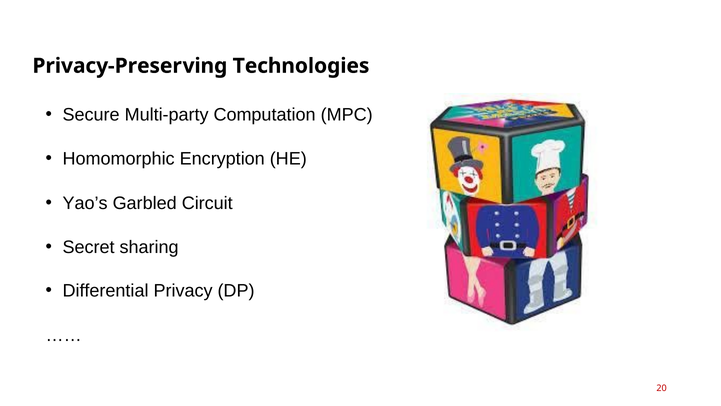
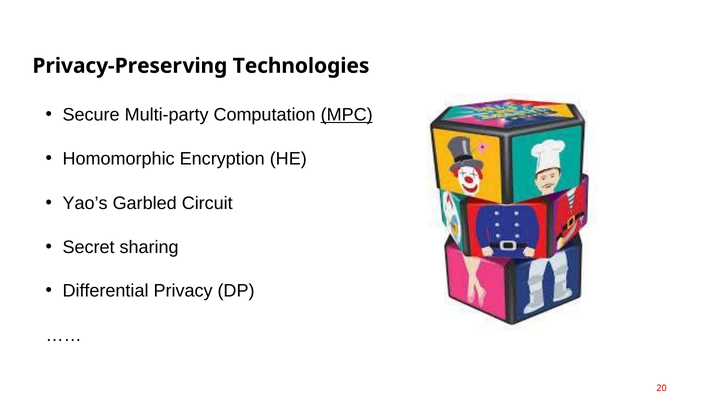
MPC underline: none -> present (347, 115)
